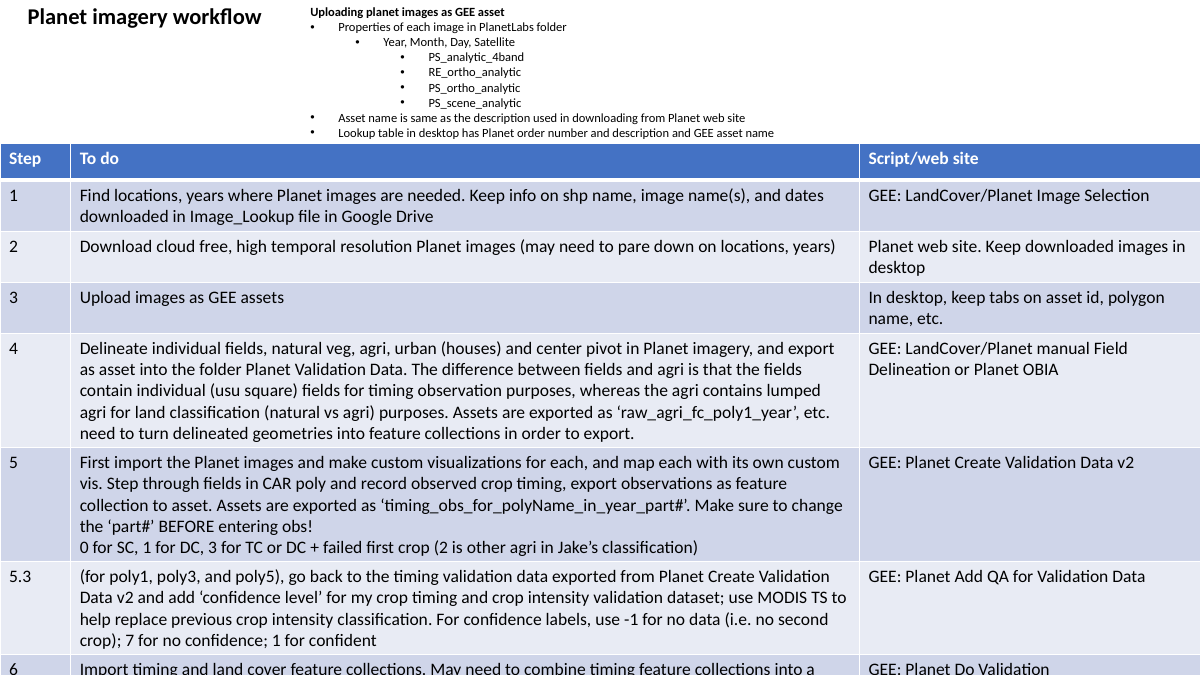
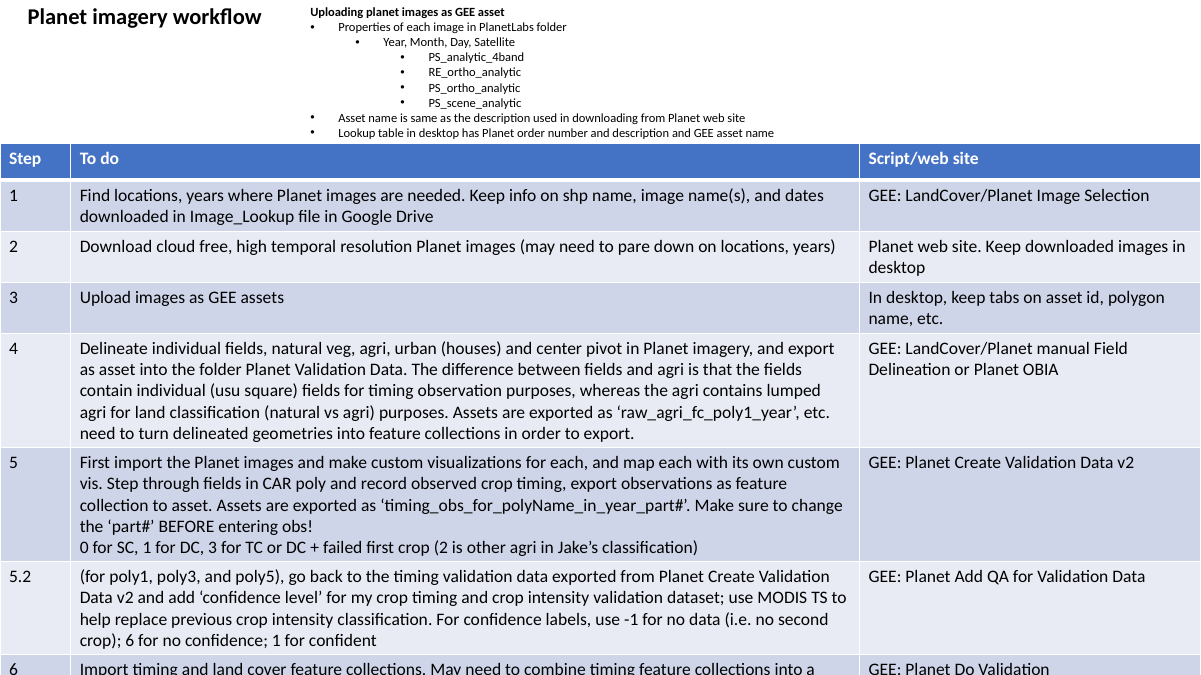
5.3: 5.3 -> 5.2 (20, 577)
crop 7: 7 -> 6 (130, 641)
